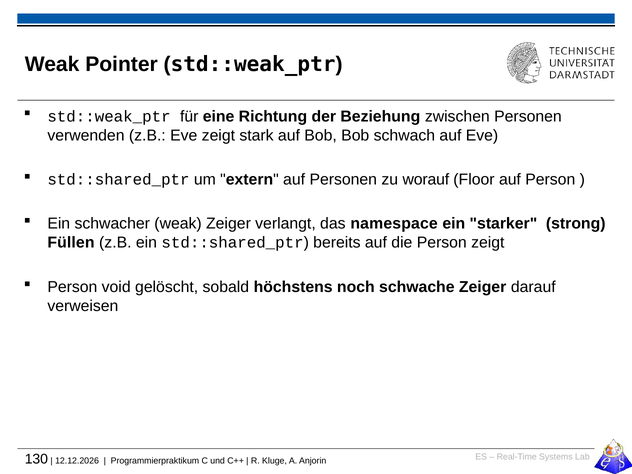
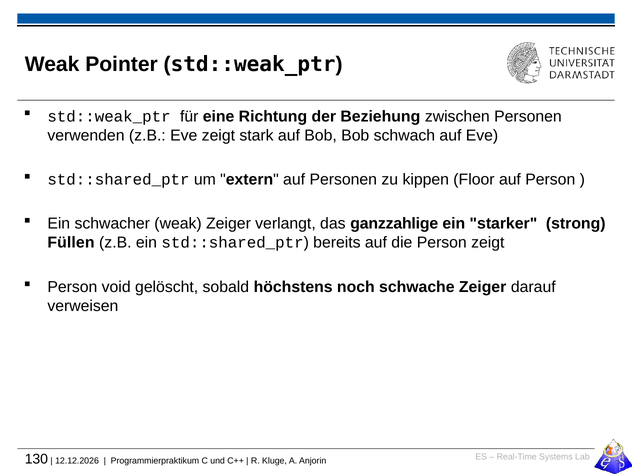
worauf: worauf -> kippen (426, 180)
namespace: namespace -> ganzzahlige (394, 224)
